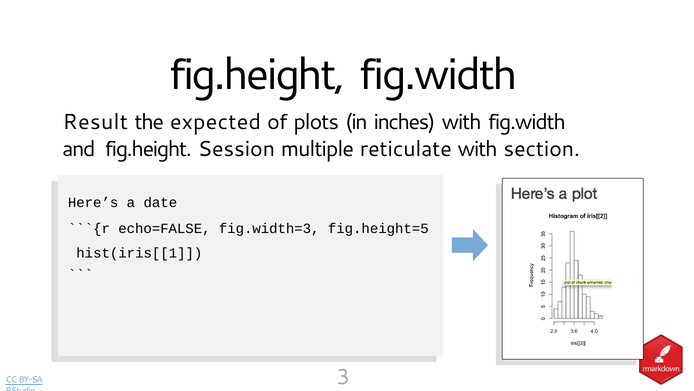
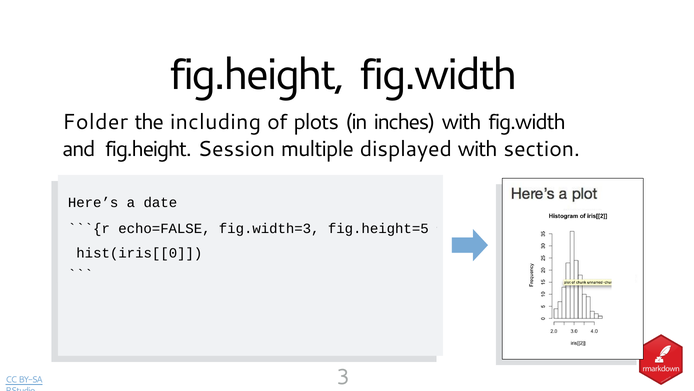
Result: Result -> Folder (95, 122)
expected: expected -> including (216, 122)
reticulate: reticulate -> displayed (406, 149)
hist(iris[[1: hist(iris[[1 -> hist(iris[[0 (139, 253)
